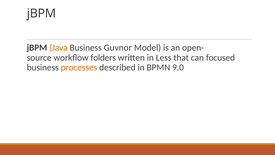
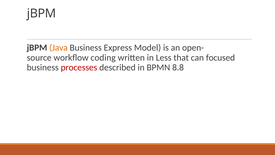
Guvnor: Guvnor -> Express (118, 48)
folders: folders -> coding (103, 57)
processes colour: orange -> red (79, 67)
9.0: 9.0 -> 8.8 (178, 67)
